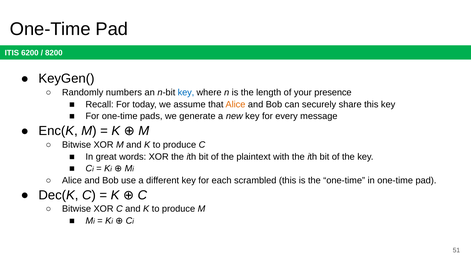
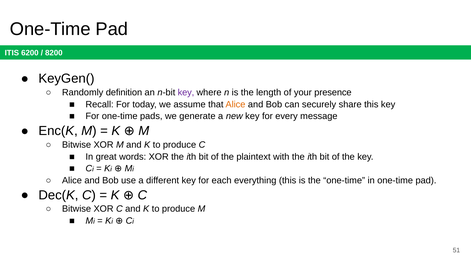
numbers: numbers -> definition (124, 93)
key colour: blue -> purple (186, 93)
scrambled: scrambled -> everything (255, 180)
